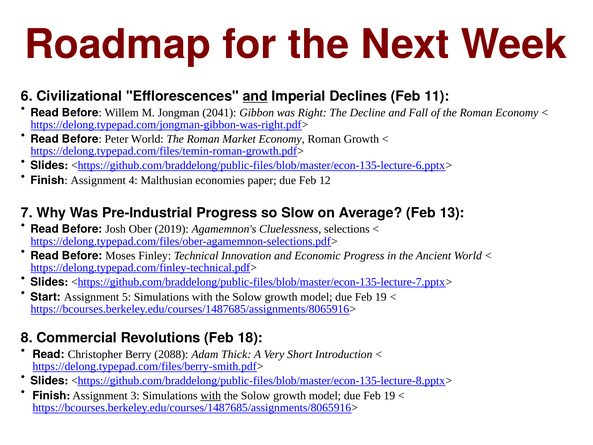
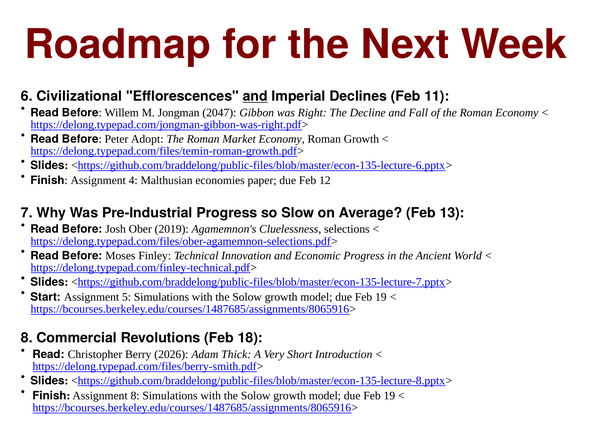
2041: 2041 -> 2047 (219, 113)
Peter World: World -> Adopt (147, 139)
2088: 2088 -> 2026 (171, 354)
Assignment 3: 3 -> 8 (135, 395)
with underline: present -> none (211, 395)
